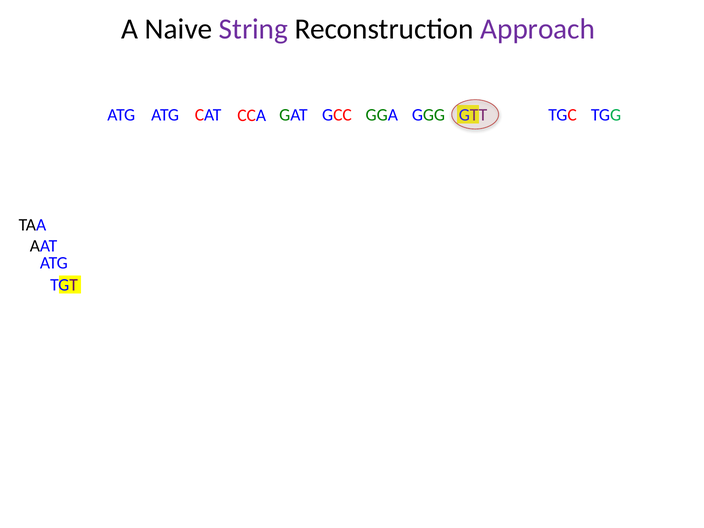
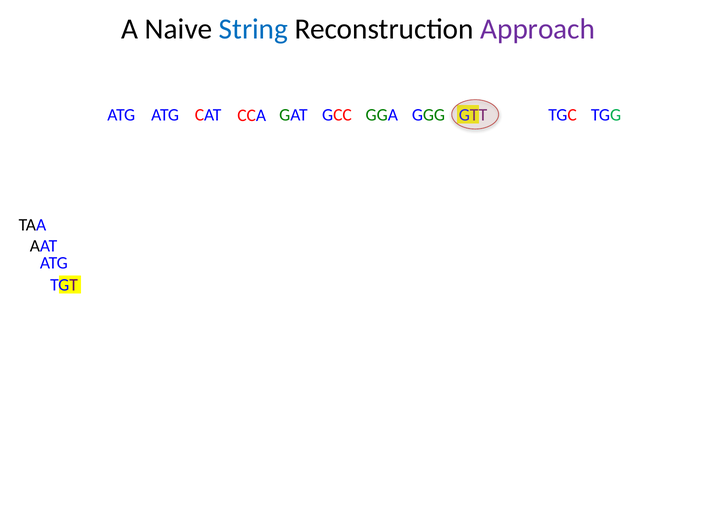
String colour: purple -> blue (253, 29)
